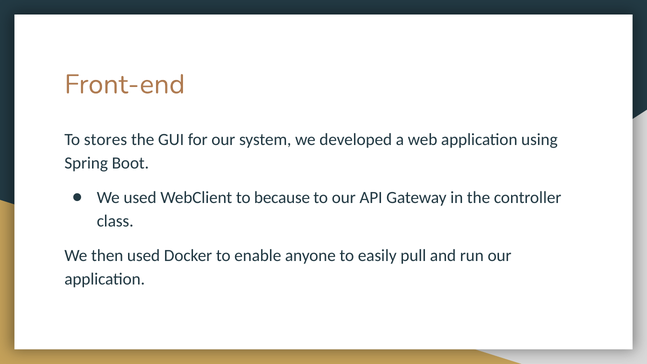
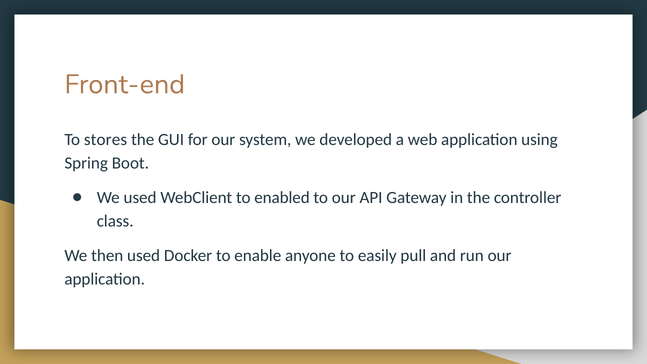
because: because -> enabled (282, 198)
